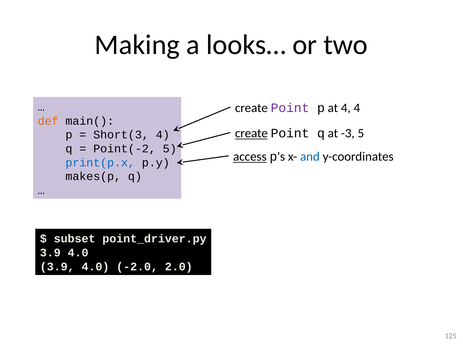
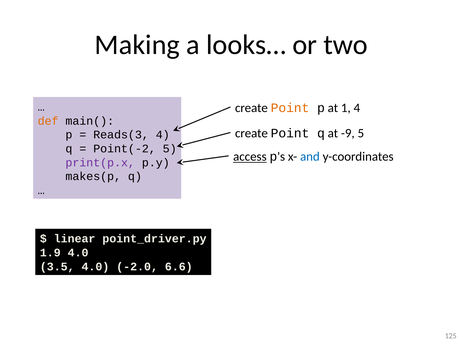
Point colour: purple -> orange (290, 108)
at 4: 4 -> 1 (346, 108)
create underline: present -> none (251, 133)
-3: -3 -> -9 (348, 133)
Short(3: Short(3 -> Reads(3 (121, 135)
print(p.x colour: blue -> purple (100, 163)
subset: subset -> linear (75, 239)
3.9: 3.9 -> 1.9 (50, 253)
3.9: 3.9 -> 3.5 (57, 267)
2.0: 2.0 -> 6.6 (179, 267)
